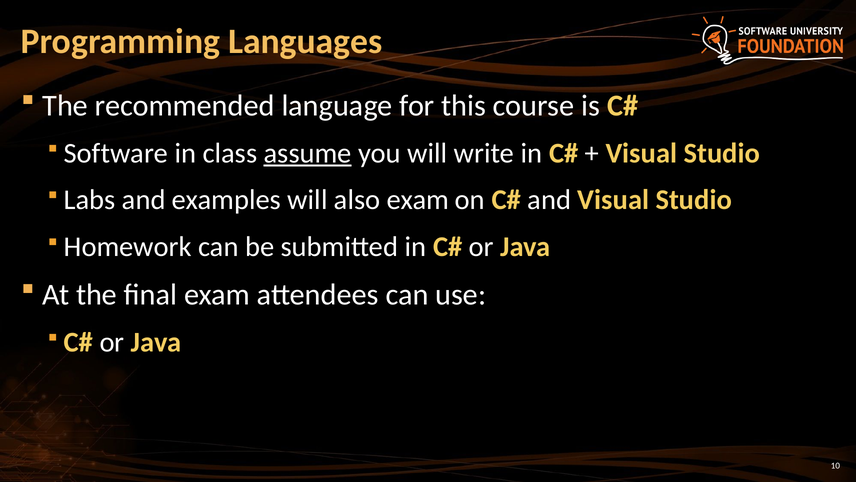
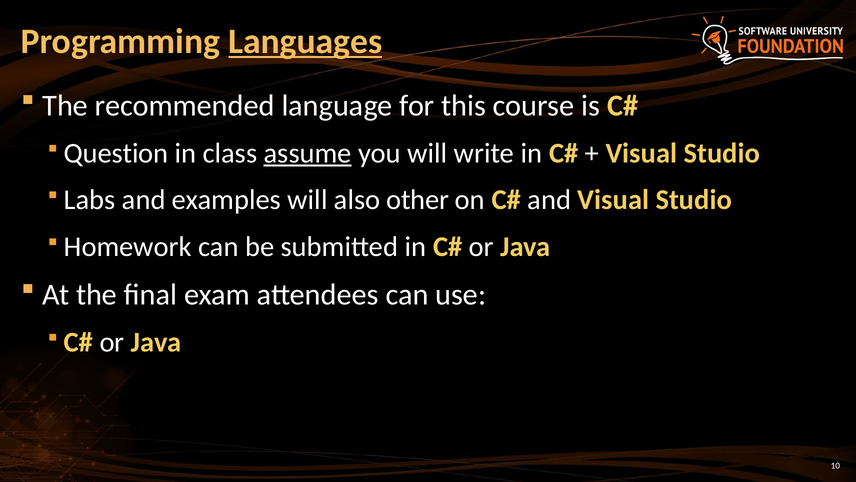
Languages underline: none -> present (305, 42)
Software: Software -> Question (116, 153)
also exam: exam -> other (418, 200)
